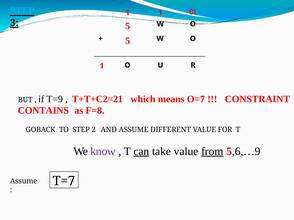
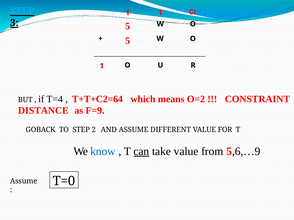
T=9: T=9 -> T=4 (55, 99)
T+T+C2=21: T+T+C2=21 -> T+T+C2=64 (97, 99)
O=7: O=7 -> O=2 (196, 99)
CONTAINS: CONTAINS -> DISTANCE (43, 111)
F=8: F=8 -> F=9 (95, 111)
know colour: purple -> blue (103, 152)
from underline: present -> none (212, 152)
T=7: T=7 -> T=0 (64, 181)
